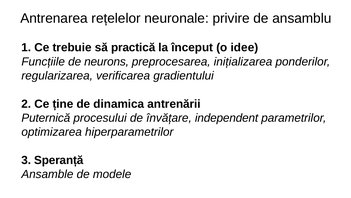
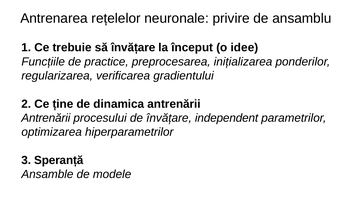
să practică: practică -> învățare (133, 47)
neurons: neurons -> practice (106, 62)
Puternică: Puternică -> Antrenării (46, 118)
